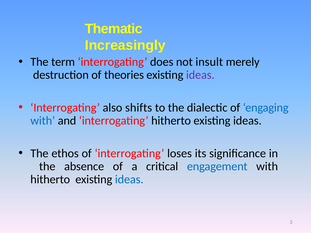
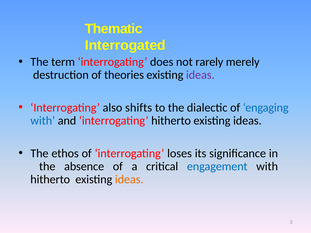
Increasingly: Increasingly -> Interrogated (125, 45)
insult: insult -> rarely (209, 62)
ideas colour: blue -> orange (129, 180)
